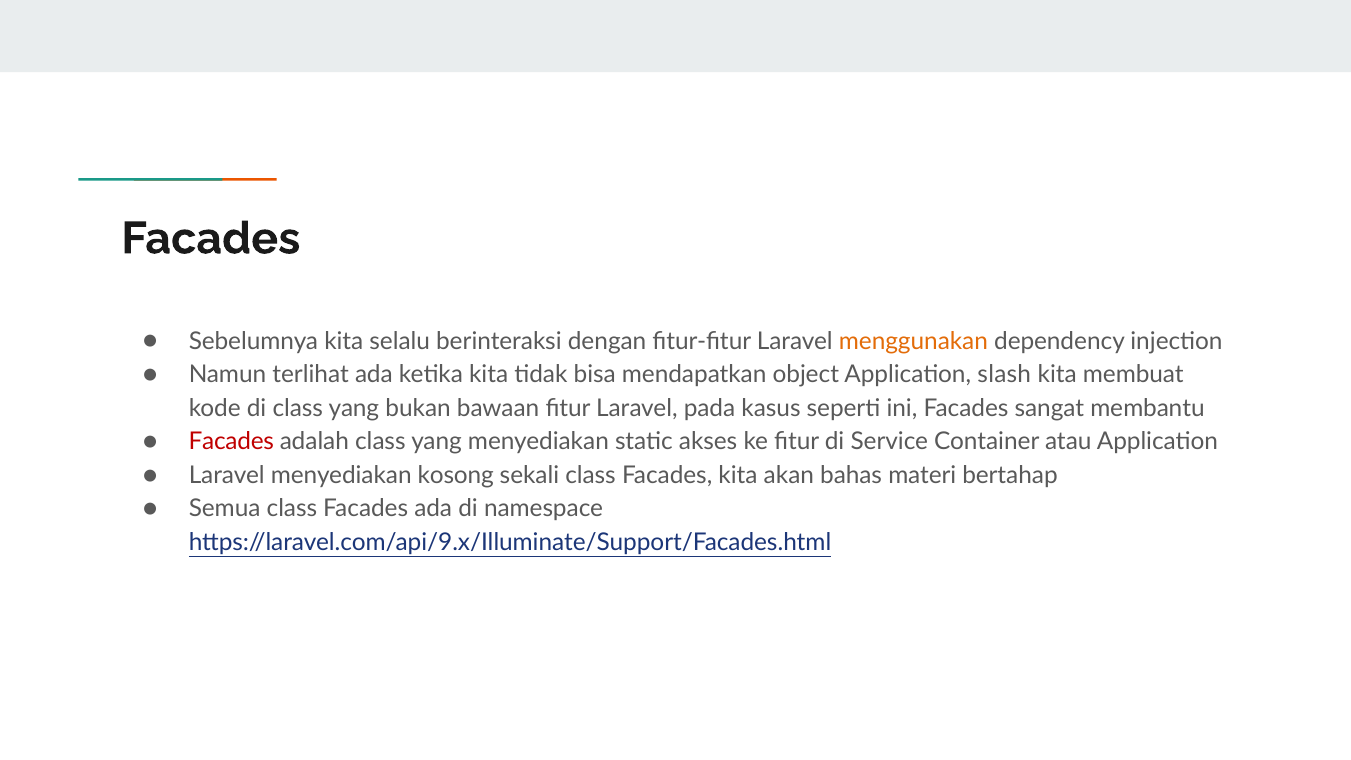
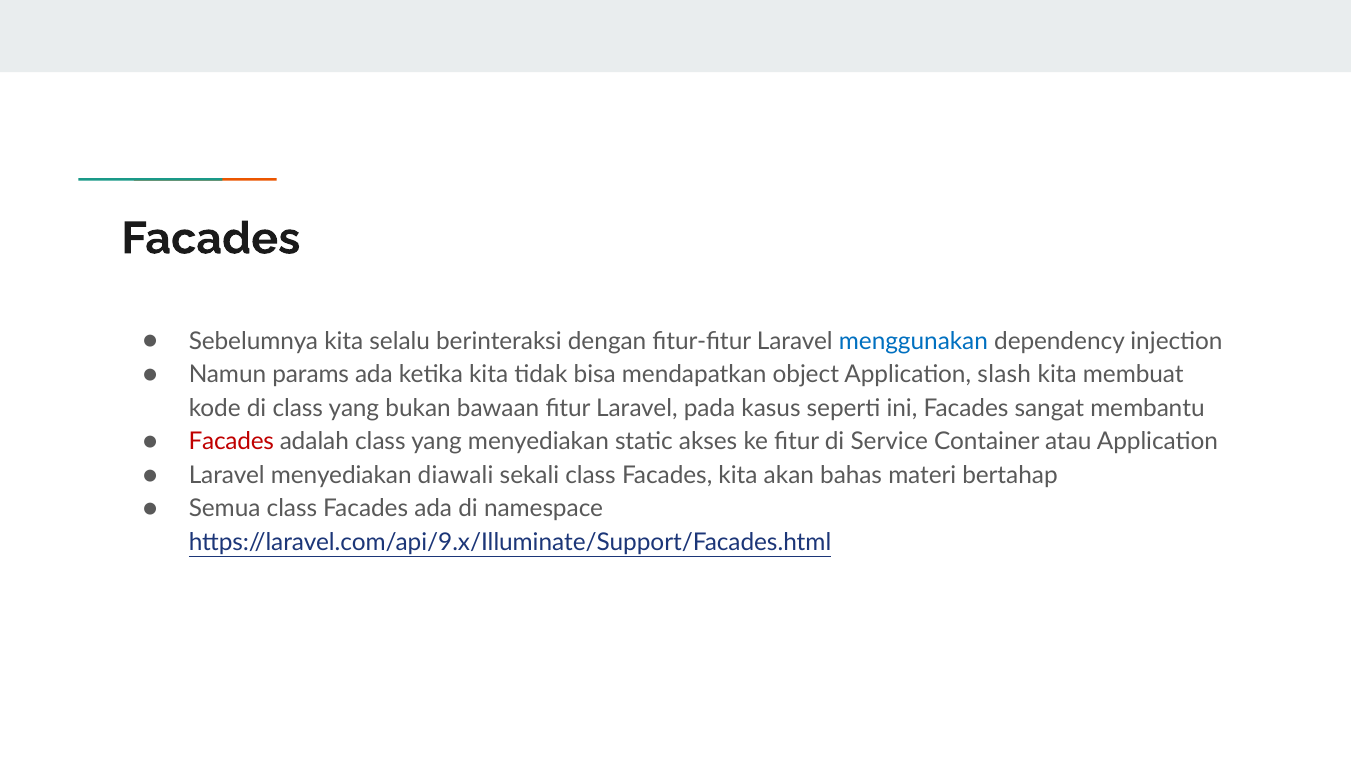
menggunakan colour: orange -> blue (913, 341)
terlihat: terlihat -> params (311, 375)
kosong: kosong -> diawali (456, 475)
